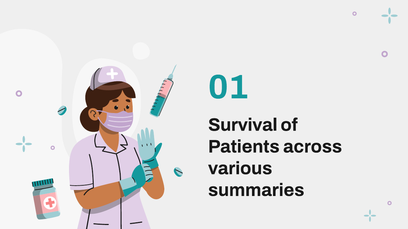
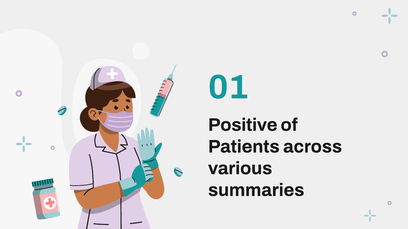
Survival: Survival -> Positive (243, 125)
